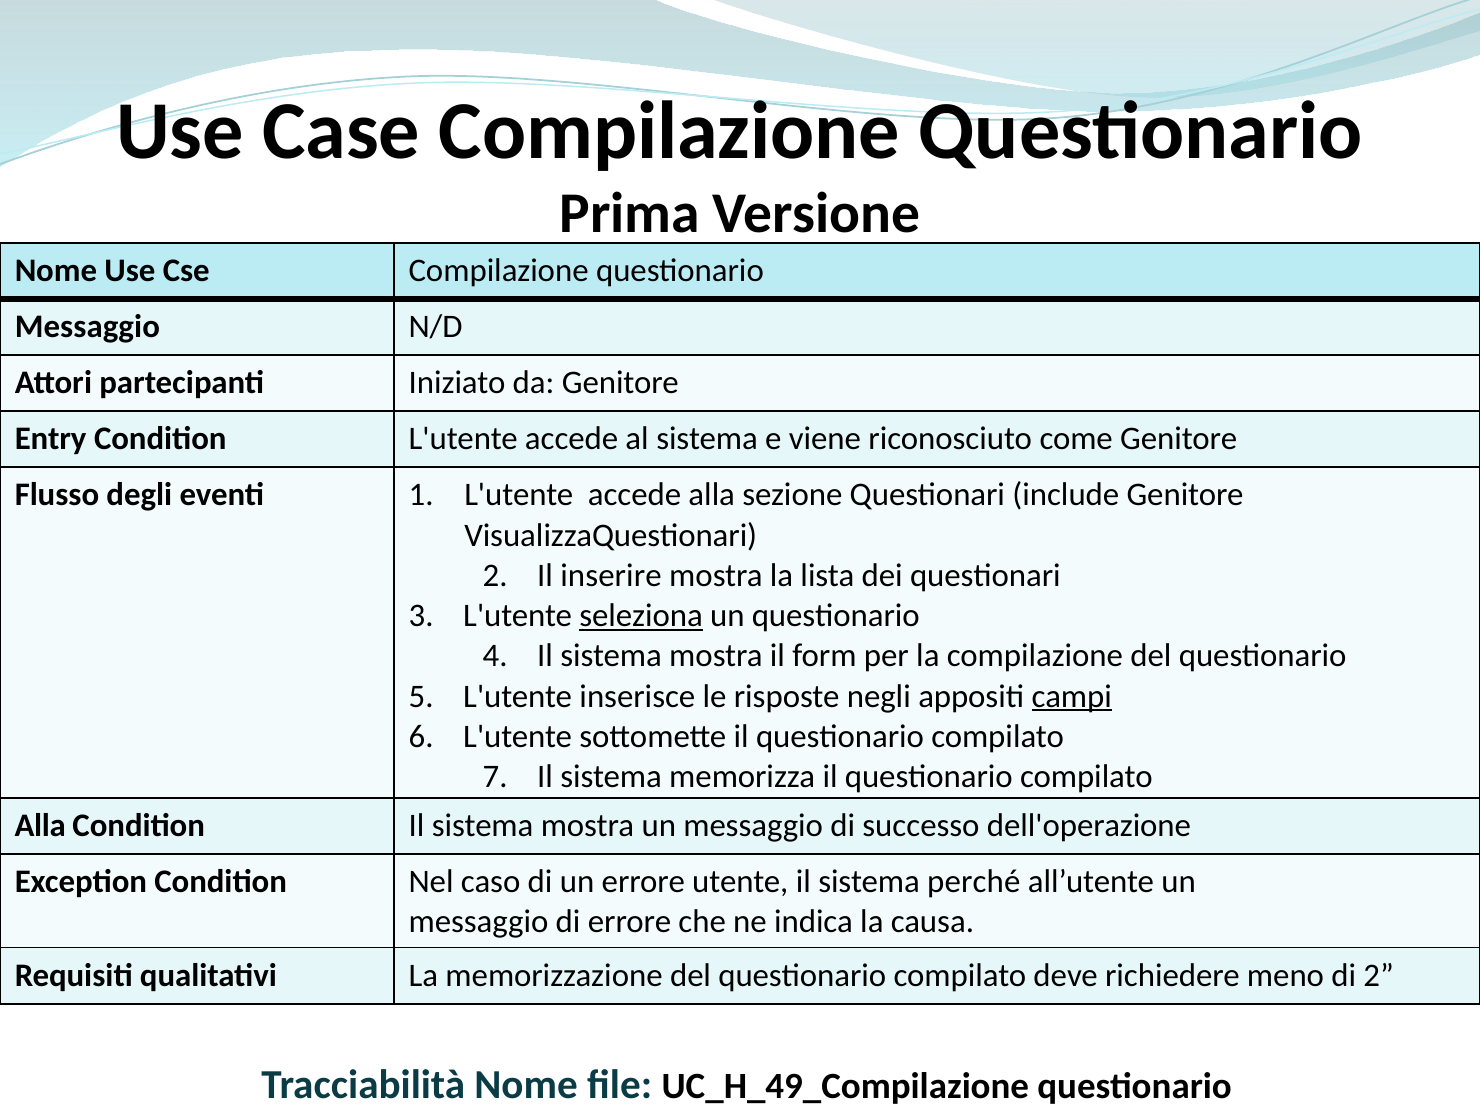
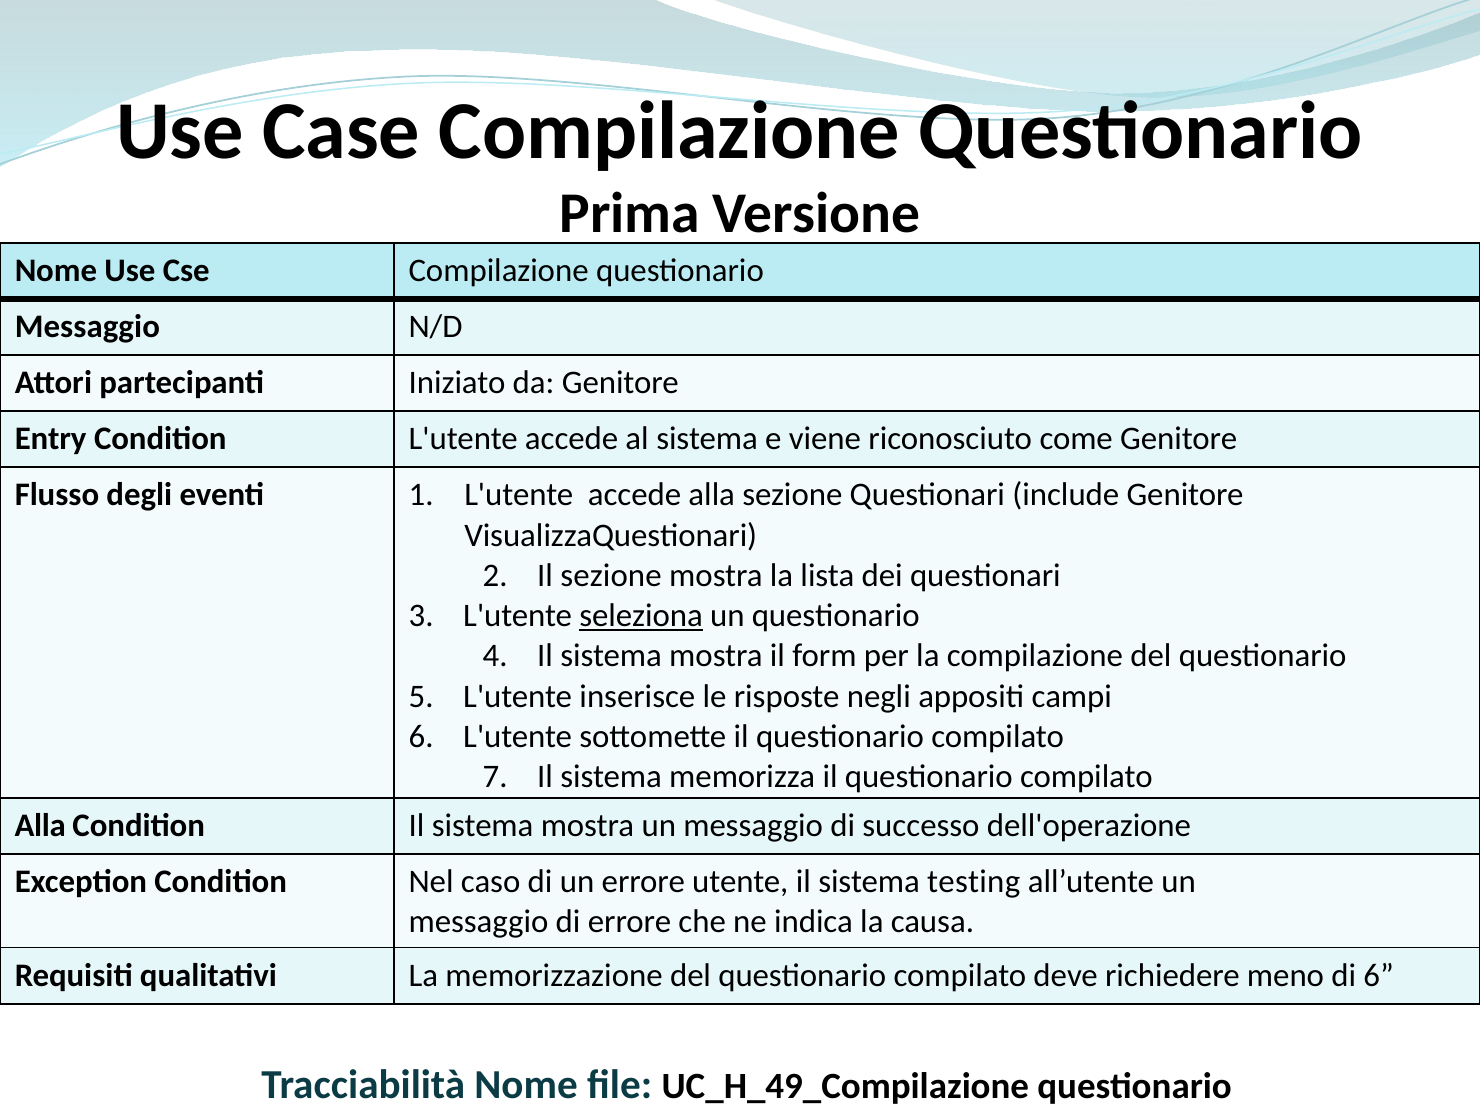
Il inserire: inserire -> sezione (611, 576)
campi underline: present -> none (1072, 696)
perché: perché -> testing (974, 882)
di 2: 2 -> 6 (1379, 975)
